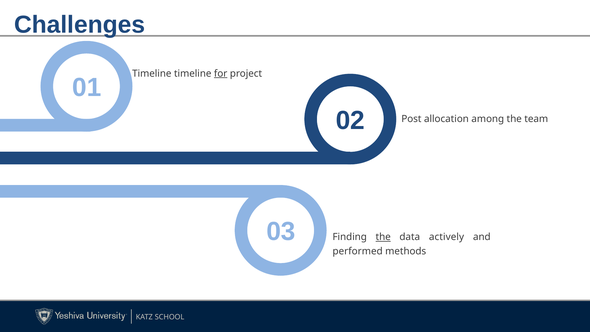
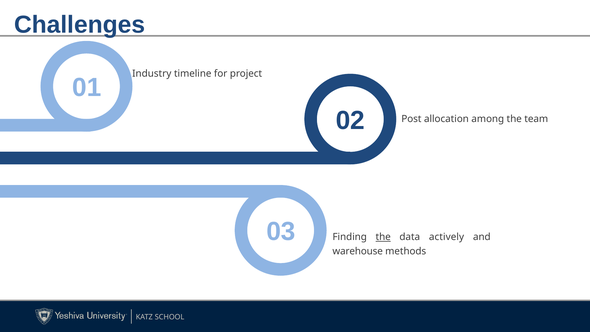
Timeline: Timeline -> Industry (152, 73)
for underline: present -> none (221, 73)
performed: performed -> warehouse (358, 251)
